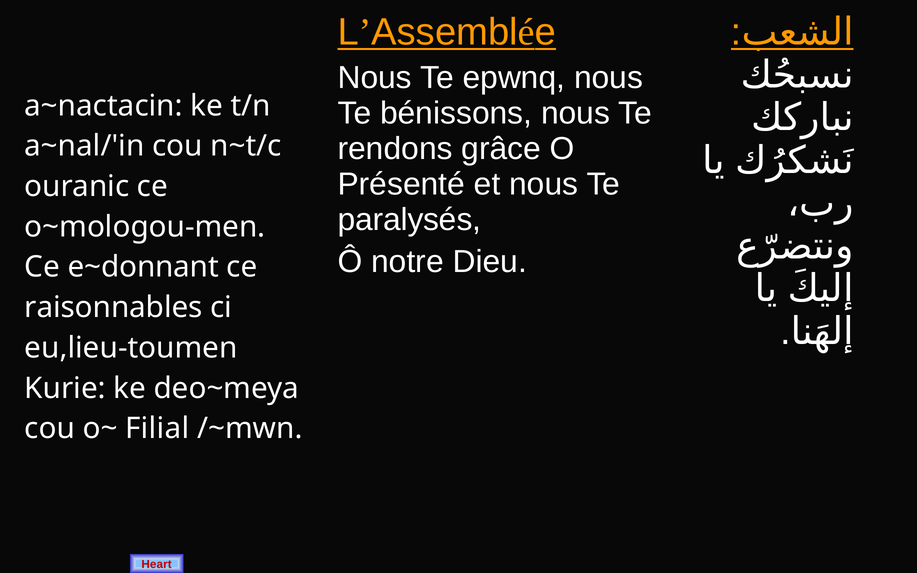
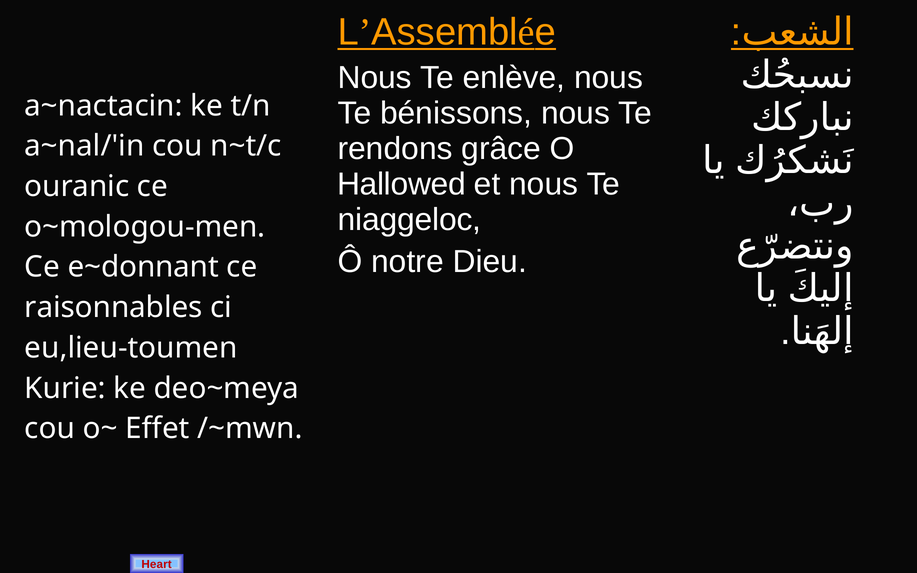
epwnq: epwnq -> enlève (514, 78)
Présenté: Présenté -> Hallowed (401, 184)
paralysés: paralysés -> niaggeloc (409, 220)
Filial: Filial -> Effet (157, 429)
